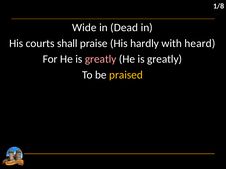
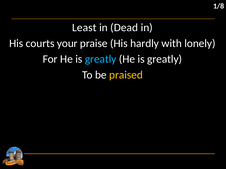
Wide: Wide -> Least (84, 28)
shall: shall -> your (67, 43)
heard: heard -> lonely (200, 43)
greatly colour: pink -> light blue (101, 59)
